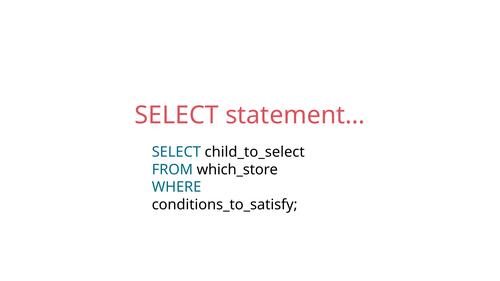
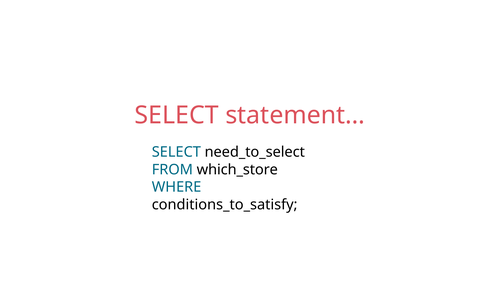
child_to_select: child_to_select -> need_to_select (255, 152)
